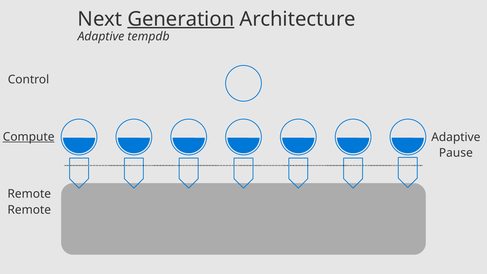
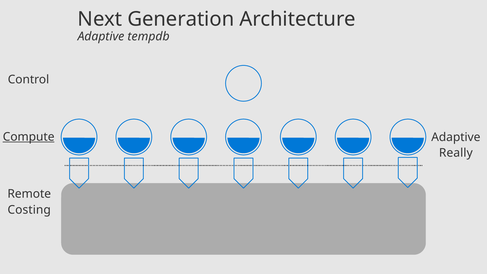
Generation underline: present -> none (181, 19)
Pause: Pause -> Really (456, 153)
Remote: Remote -> Costing (29, 210)
